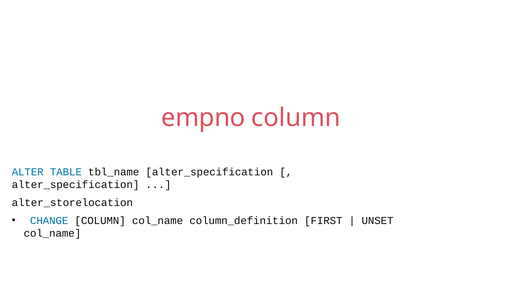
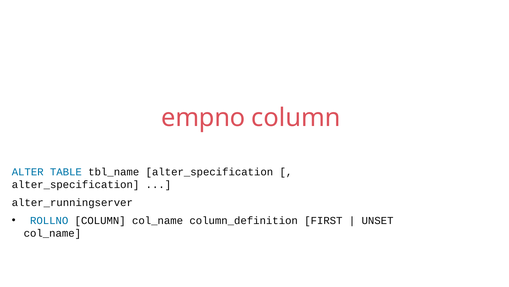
alter_storelocation: alter_storelocation -> alter_runningserver (72, 202)
CHANGE: CHANGE -> ROLLNO (49, 220)
